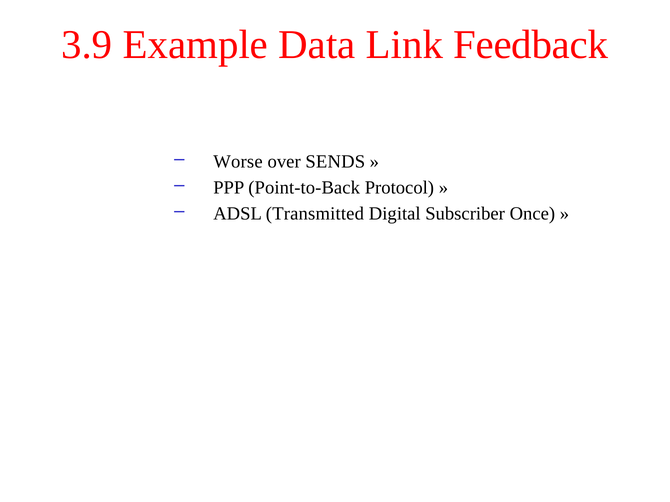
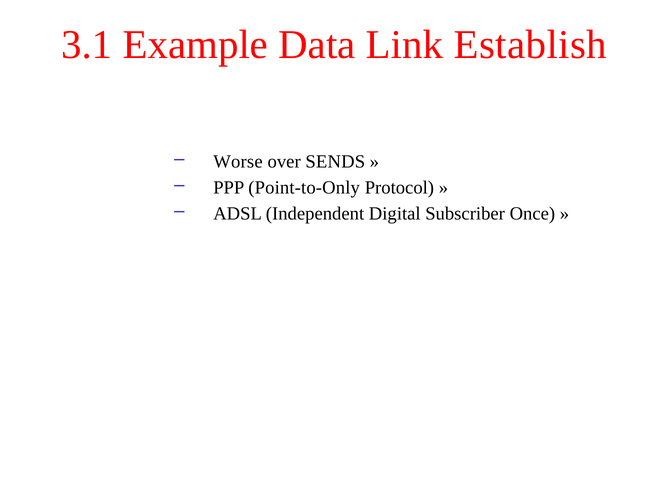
3.9: 3.9 -> 3.1 (87, 45)
Feedback: Feedback -> Establish (530, 45)
Point-to-Back: Point-to-Back -> Point-to-Only (304, 188)
Transmitted: Transmitted -> Independent (315, 214)
